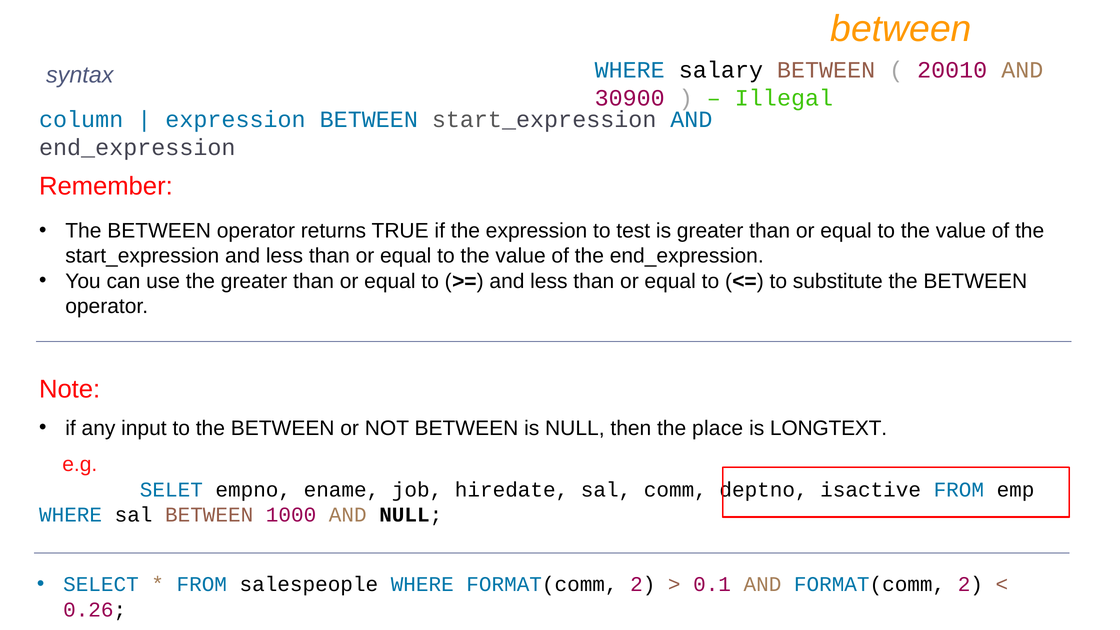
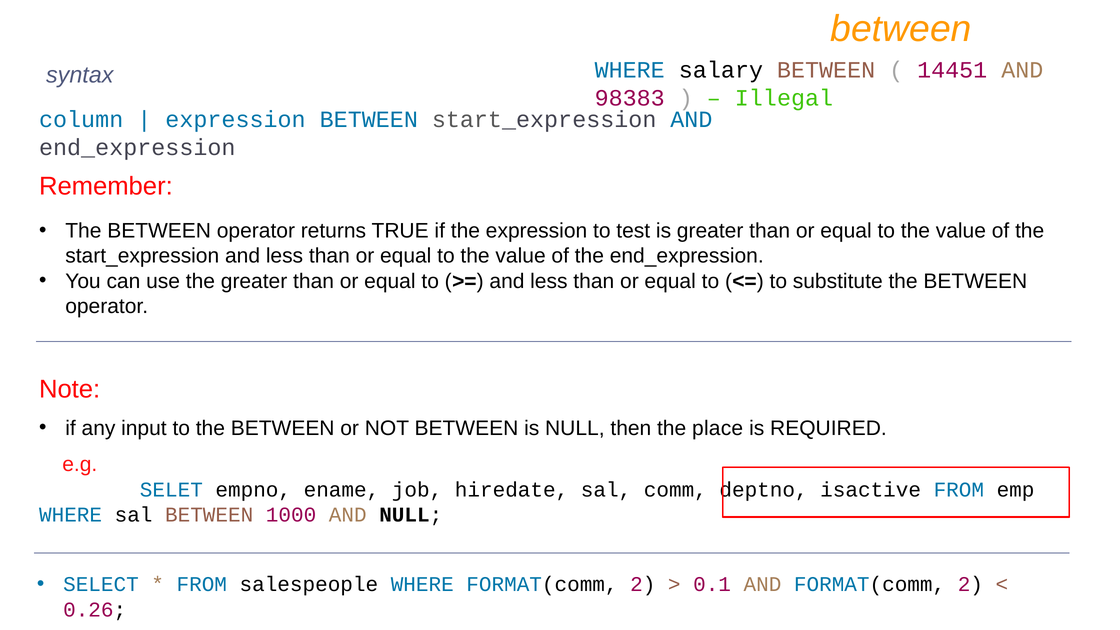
20010: 20010 -> 14451 (952, 70)
30900: 30900 -> 98383 (630, 98)
LONGTEXT: LONGTEXT -> REQUIRED (828, 428)
